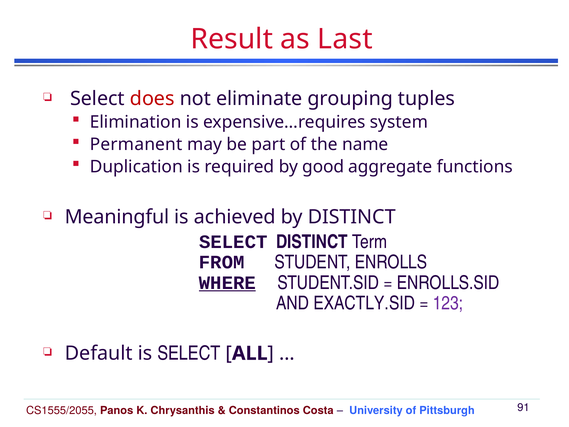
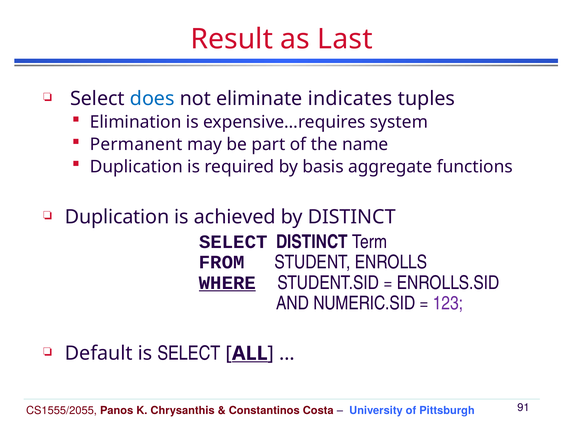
does colour: red -> blue (152, 99)
grouping: grouping -> indicates (350, 99)
good: good -> basis (323, 167)
Meaningful: Meaningful -> Duplication (117, 217)
EXACTLY.SID: EXACTLY.SID -> NUMERIC.SID (364, 303)
ALL underline: none -> present (250, 353)
